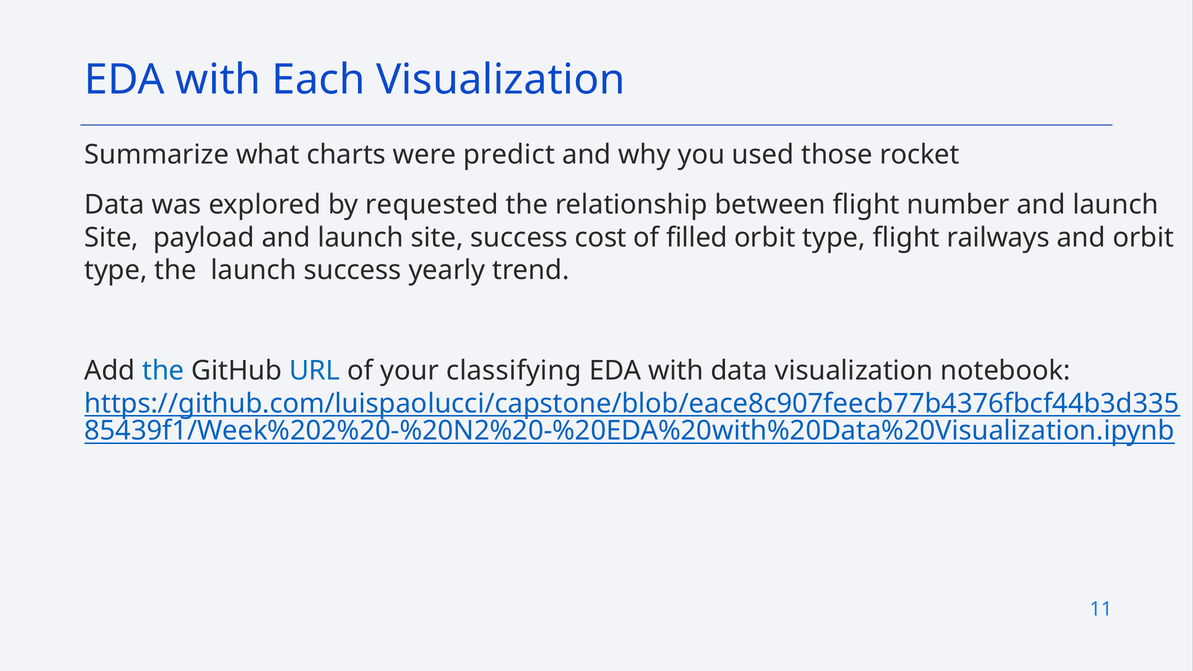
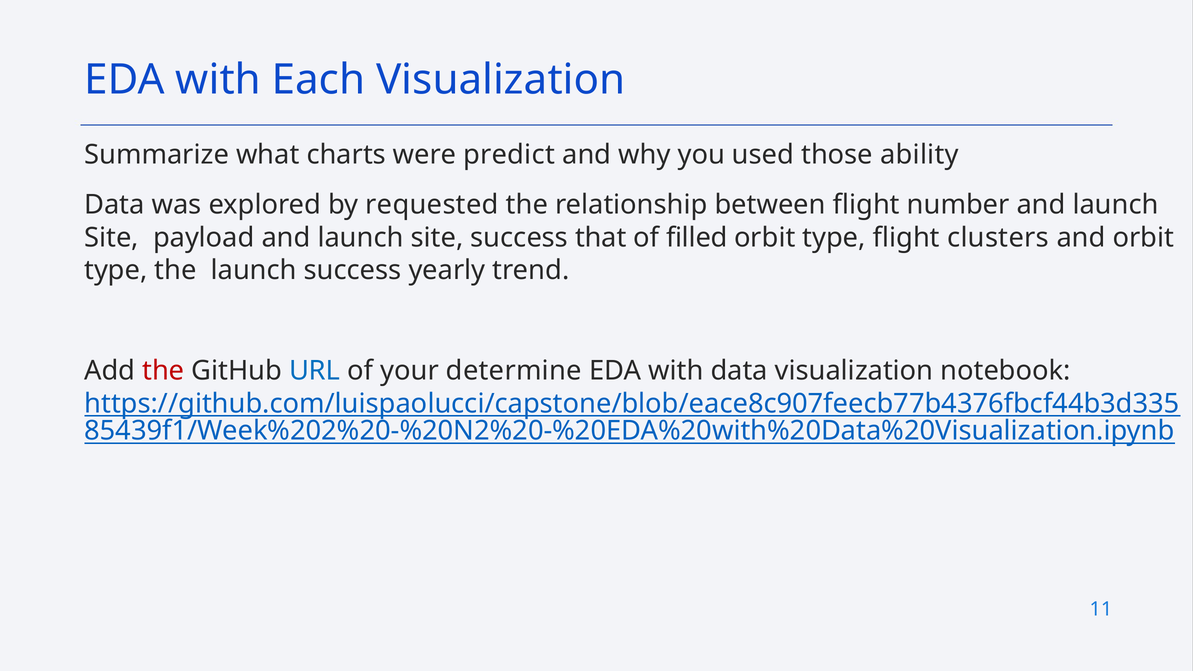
rocket: rocket -> ability (919, 155)
cost: cost -> that (601, 238)
railways: railways -> clusters (998, 238)
the colour: blue -> red (163, 371)
classifying: classifying -> determine (514, 371)
